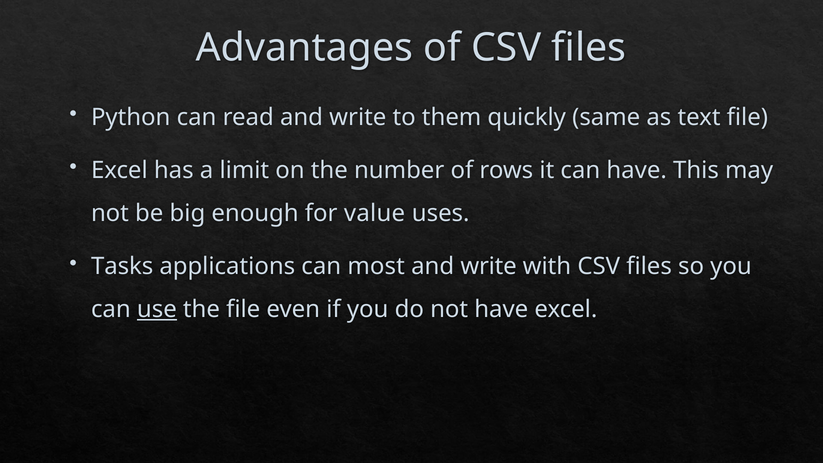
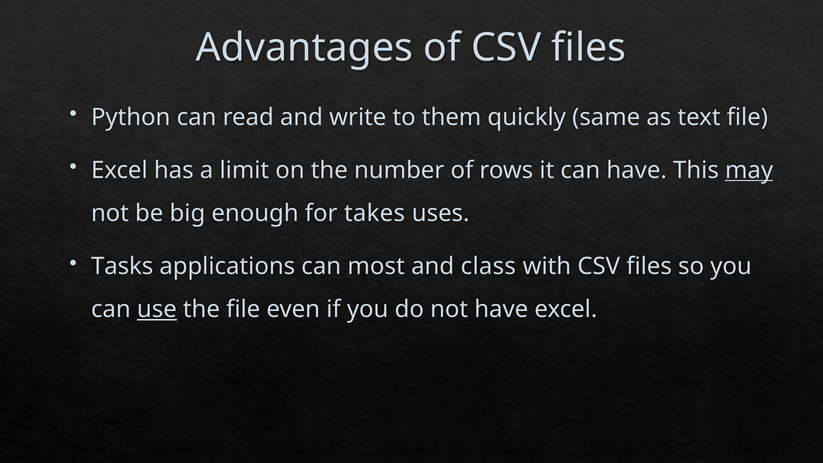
may underline: none -> present (749, 170)
value: value -> takes (375, 213)
write: write -> class (488, 266)
